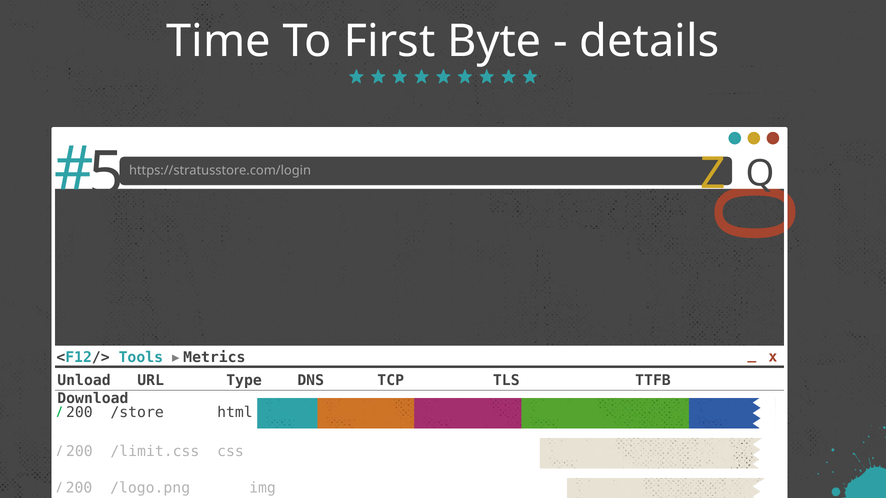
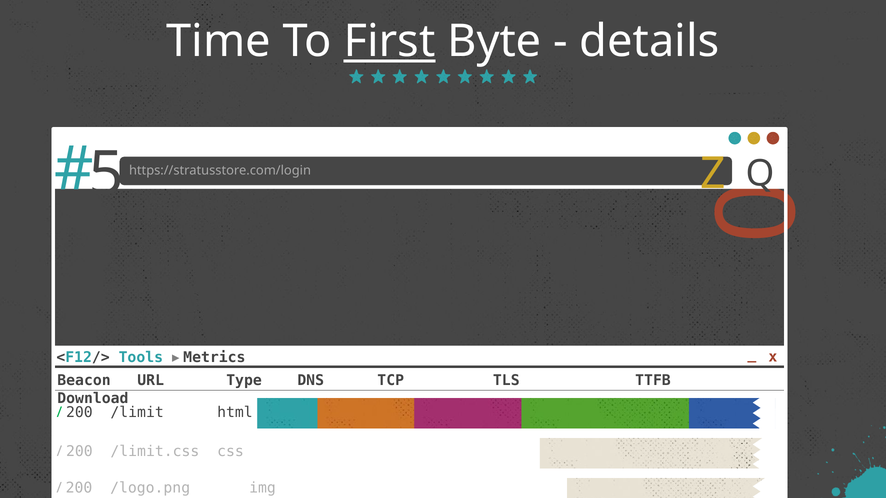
First underline: none -> present (390, 42)
Unload: Unload -> Beacon (84, 381)
/store: /store -> /limit (137, 412)
